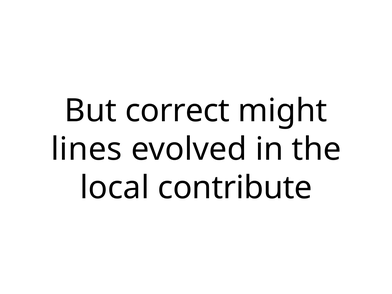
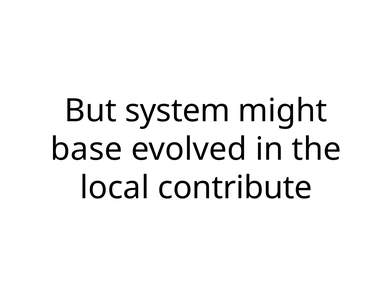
correct: correct -> system (177, 111)
lines: lines -> base (87, 149)
